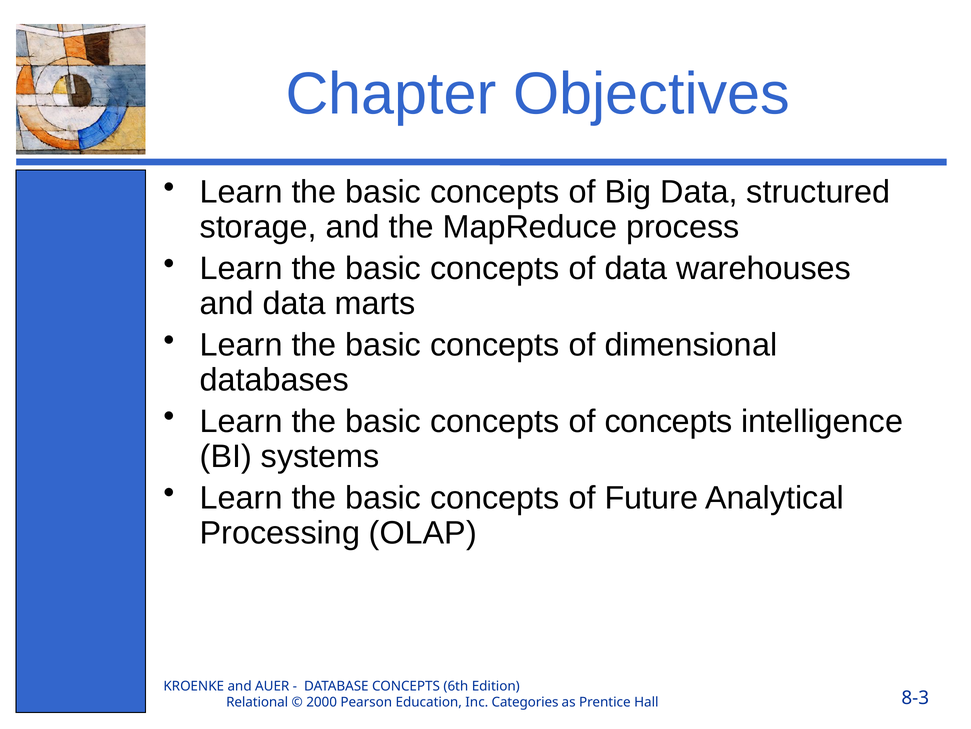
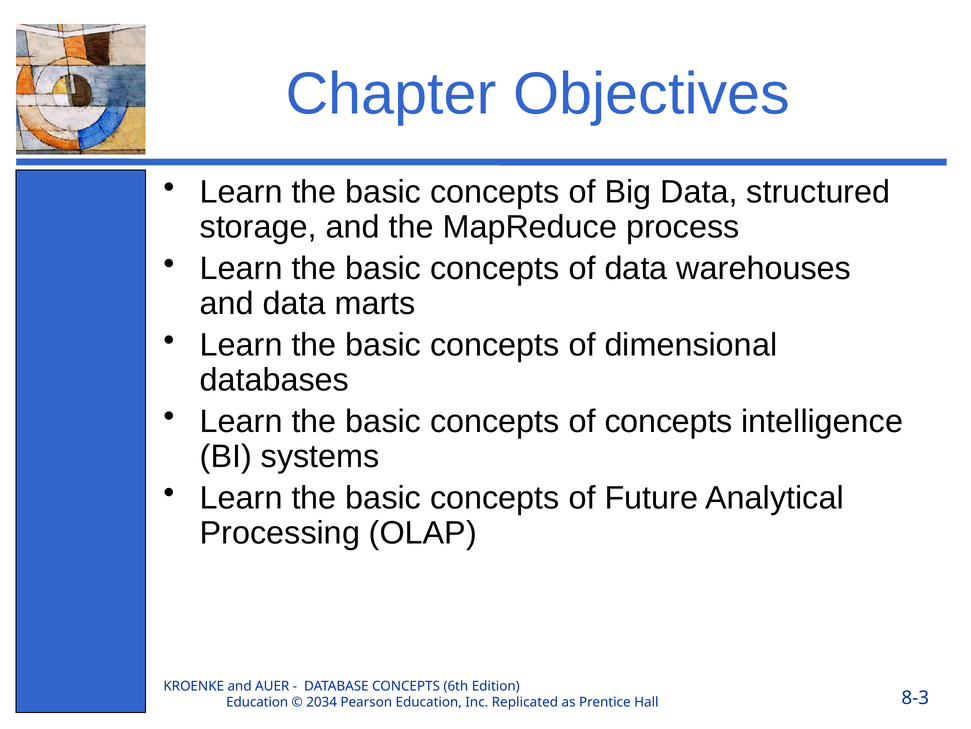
Relational: Relational -> Education (257, 702)
2000: 2000 -> 2034 (322, 702)
Categories: Categories -> Replicated (525, 702)
